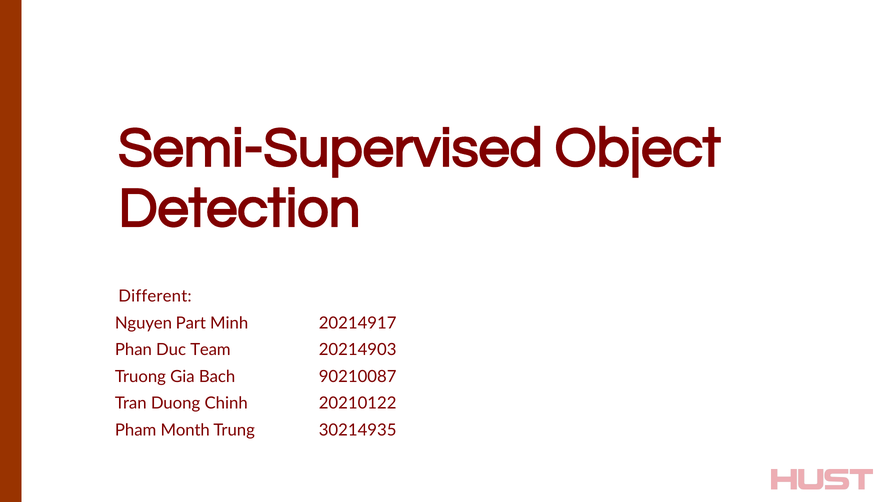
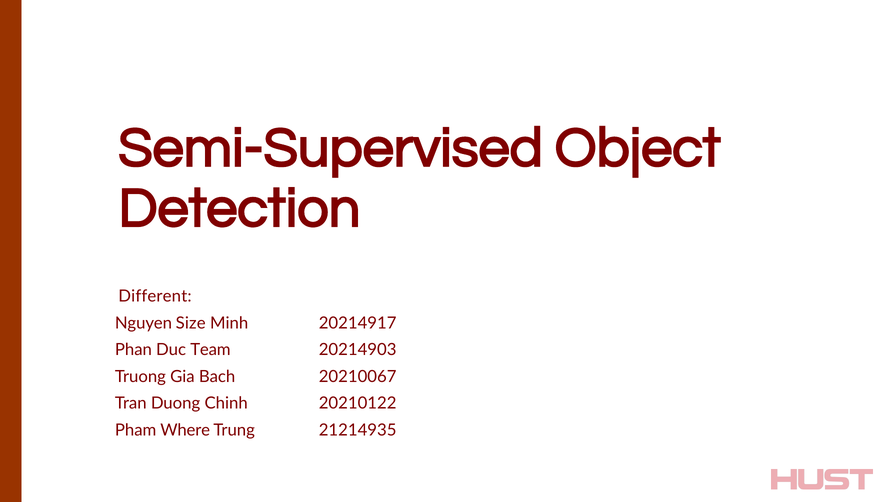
Part: Part -> Size (191, 323)
90210087: 90210087 -> 20210067 (358, 377)
Month: Month -> Where (185, 430)
30214935: 30214935 -> 21214935 (358, 430)
